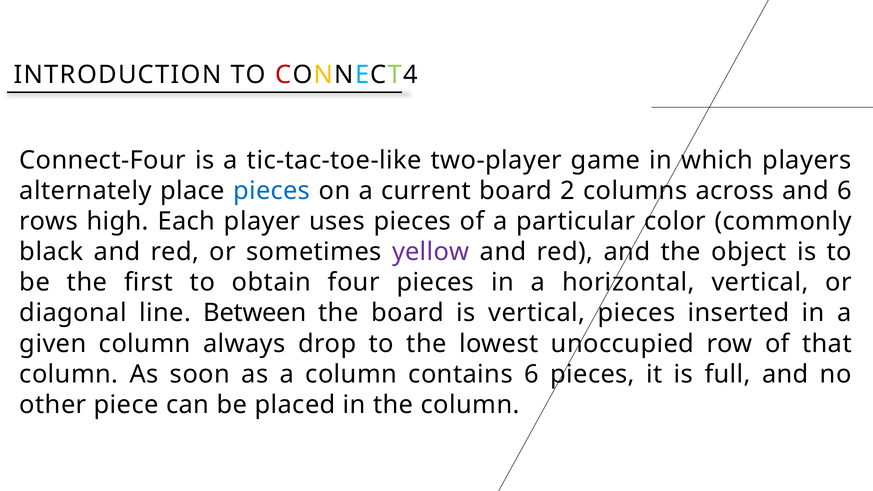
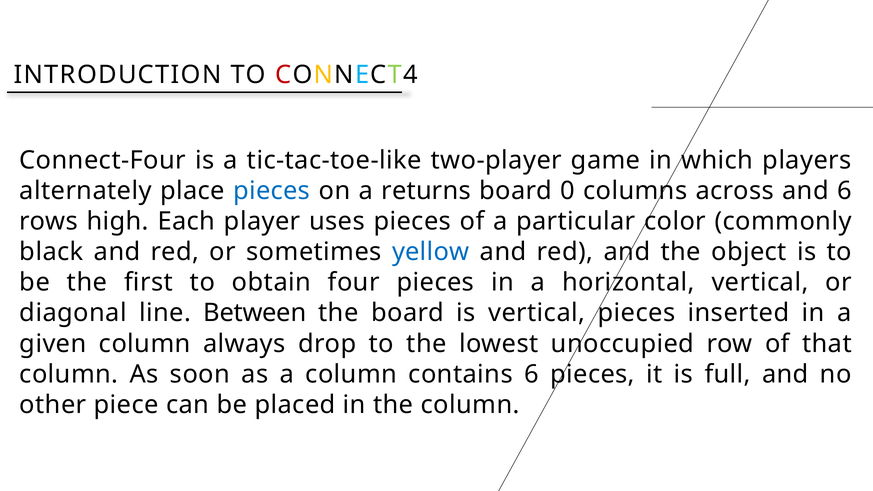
current: current -> returns (426, 191)
2: 2 -> 0 (568, 191)
yellow colour: purple -> blue (431, 252)
